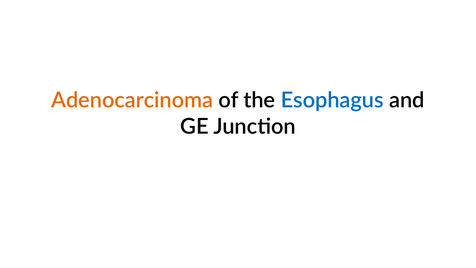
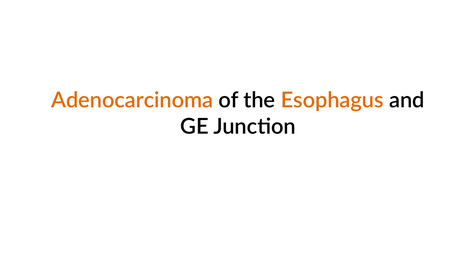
Esophagus colour: blue -> orange (332, 100)
